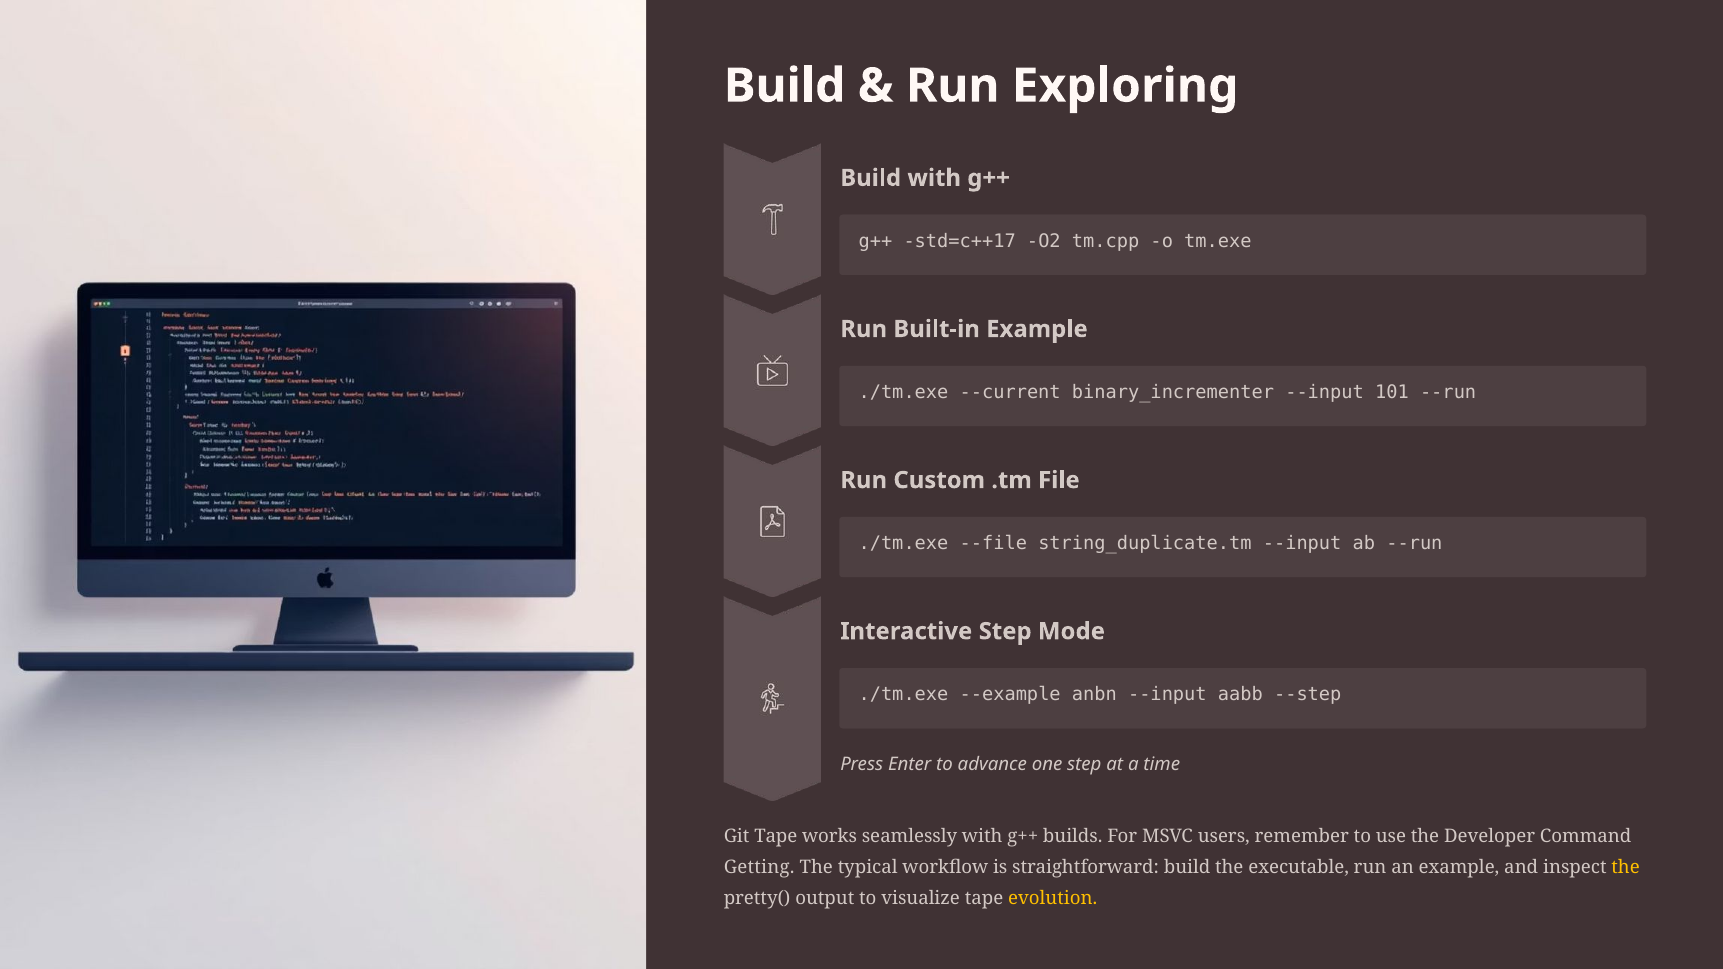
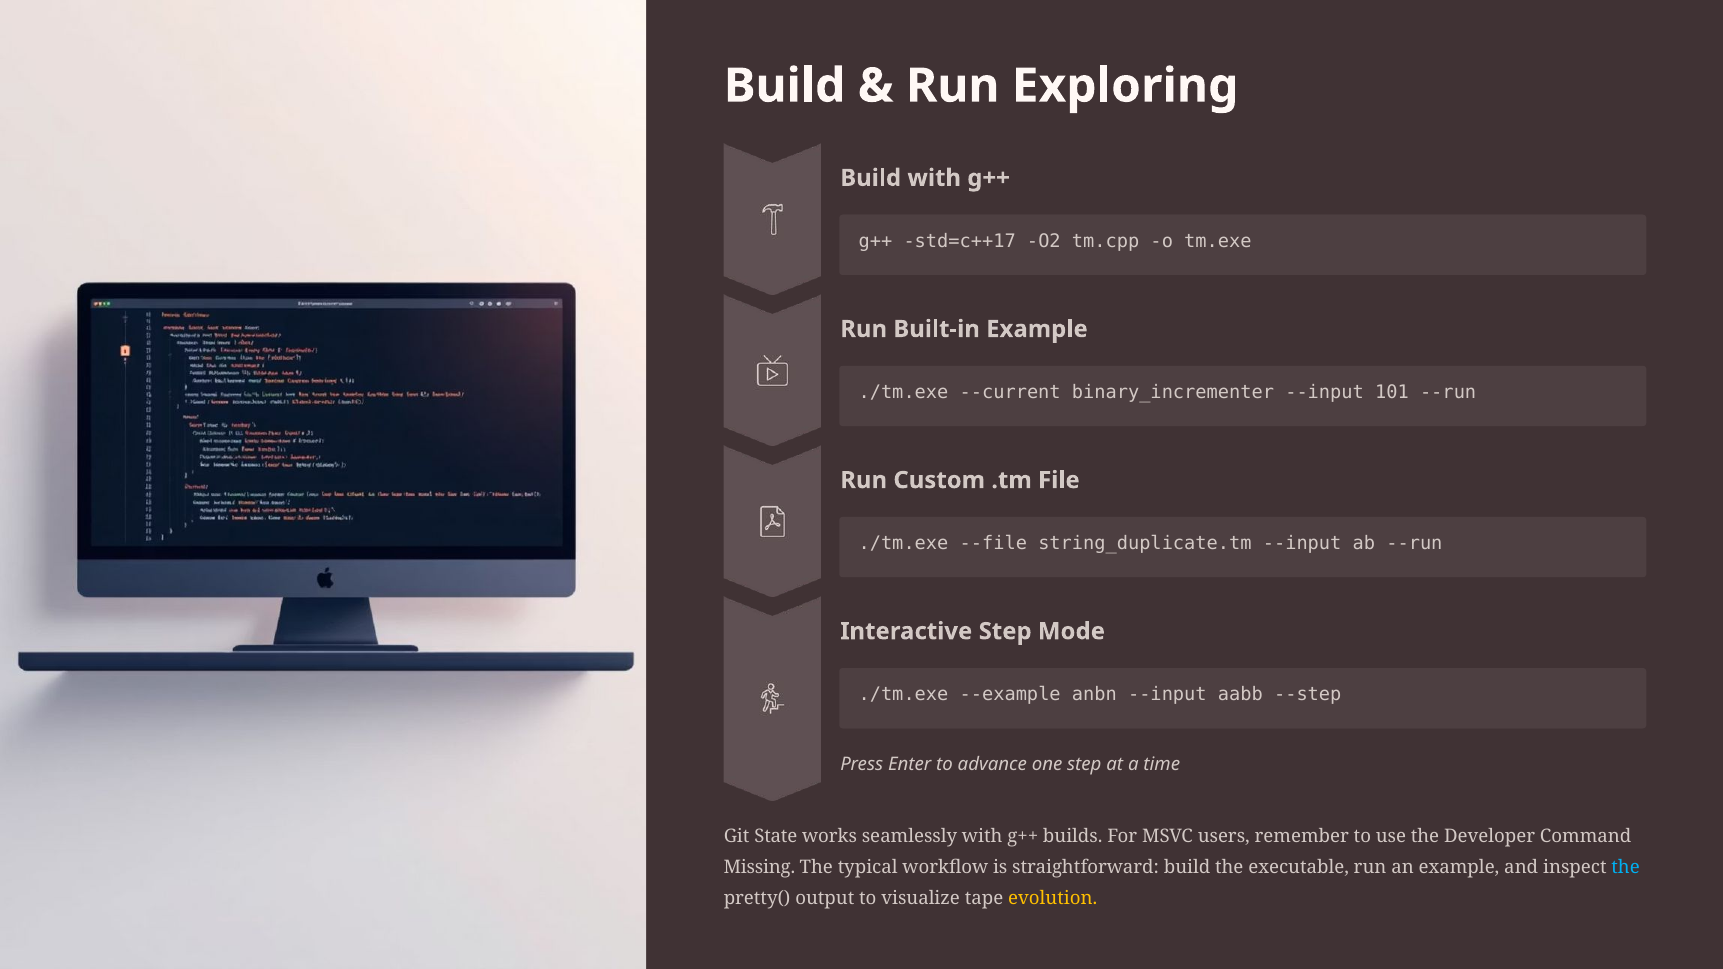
Git Tape: Tape -> State (776, 837)
Getting: Getting -> Missing (759, 868)
the colour: yellow -> light blue (1626, 868)
